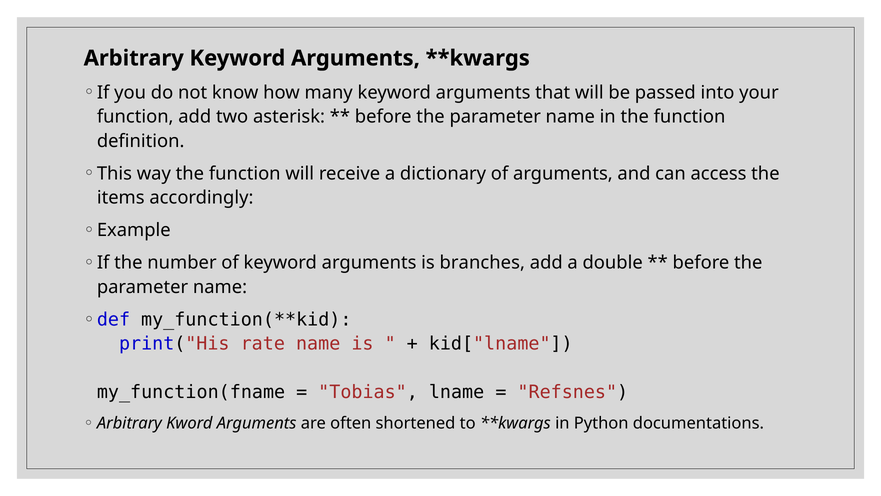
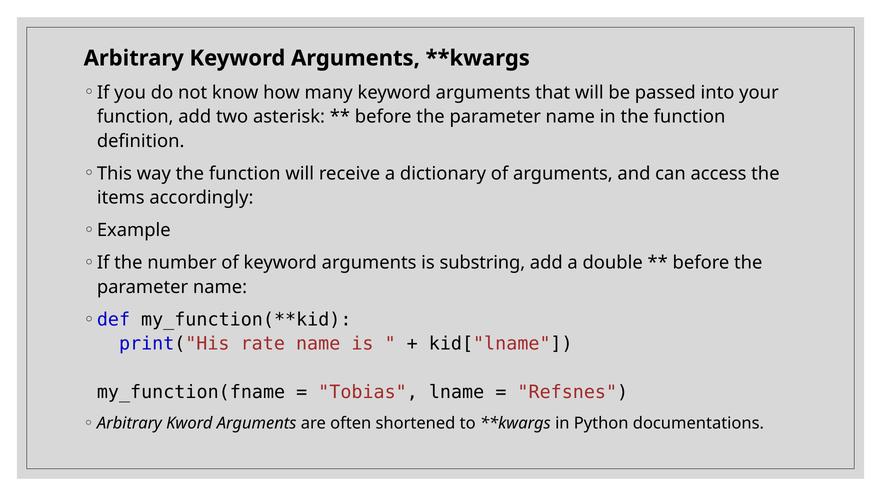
branches: branches -> substring (482, 263)
